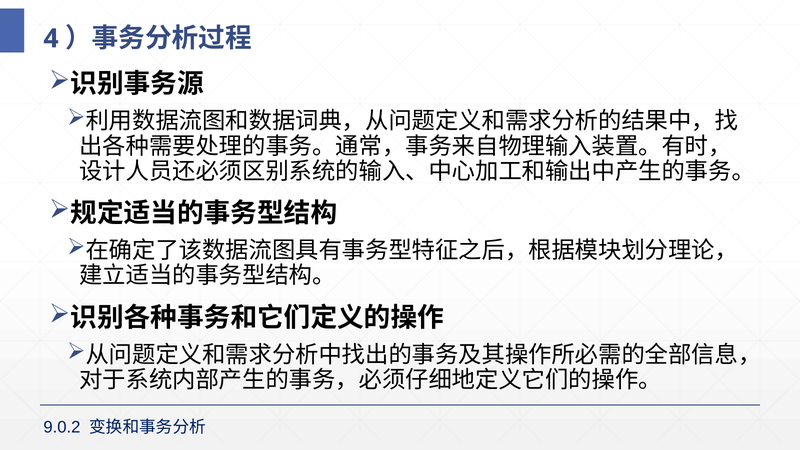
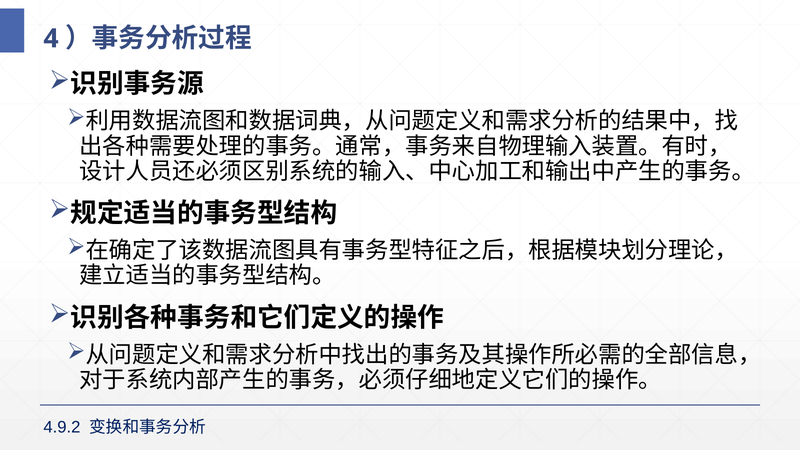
9.0.2: 9.0.2 -> 4.9.2 (62, 427)
